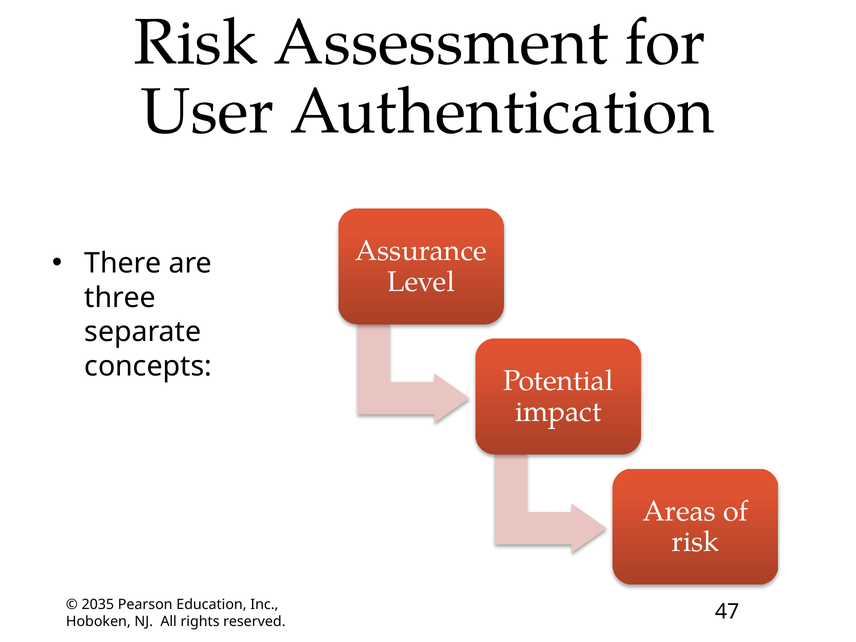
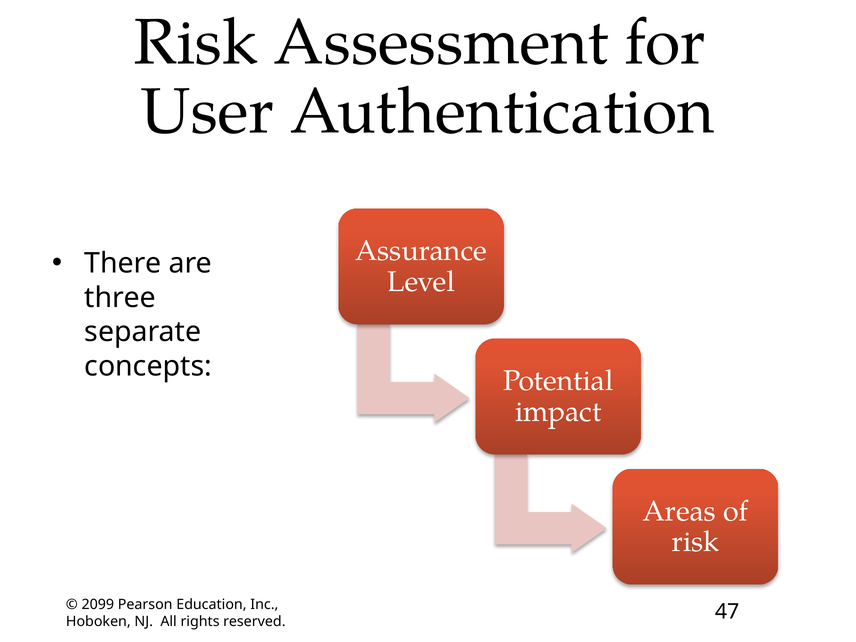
2035: 2035 -> 2099 (98, 605)
